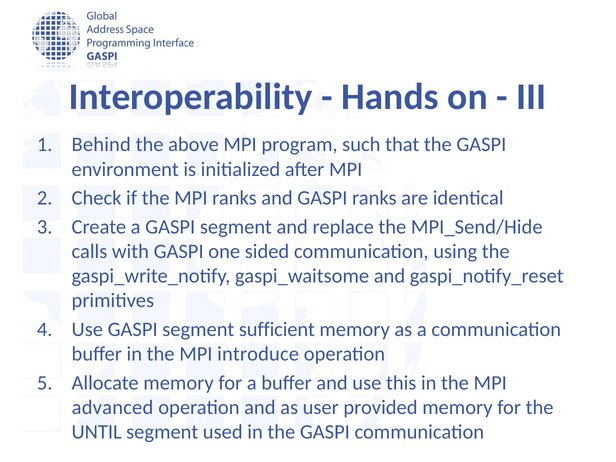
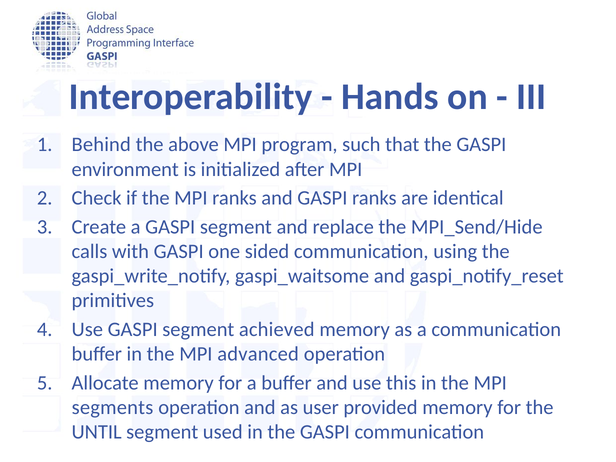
sufficient: sufficient -> achieved (277, 329)
introduce: introduce -> advanced (258, 354)
advanced: advanced -> segments (113, 407)
